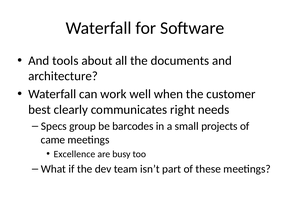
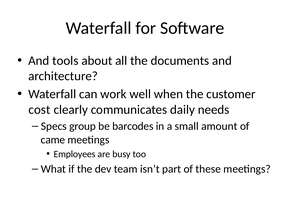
best: best -> cost (39, 110)
right: right -> daily (183, 110)
projects: projects -> amount (219, 126)
Excellence: Excellence -> Employees (75, 154)
